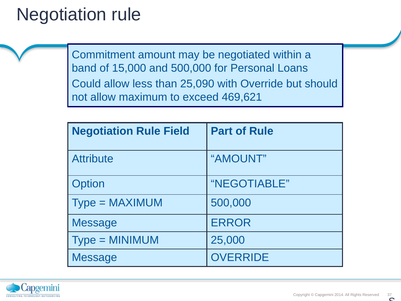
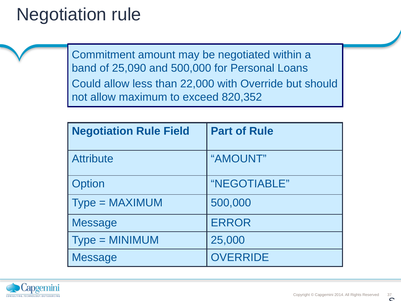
15,000: 15,000 -> 25,090 (129, 68)
25,090: 25,090 -> 22,000 (197, 84)
469,621: 469,621 -> 820,352 (242, 97)
